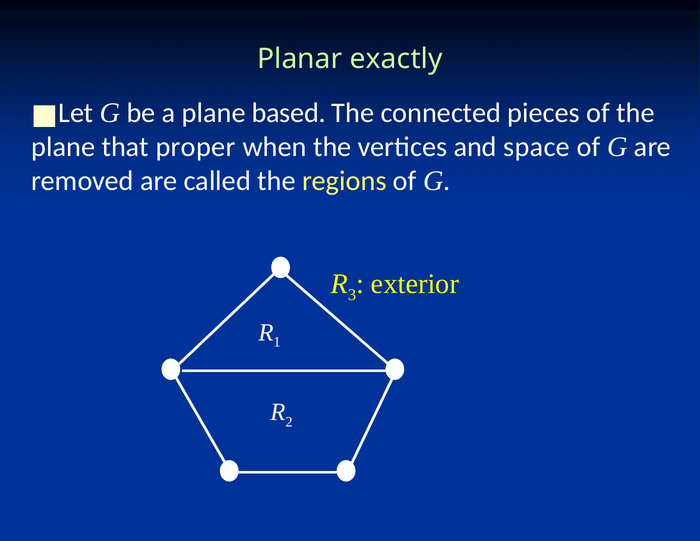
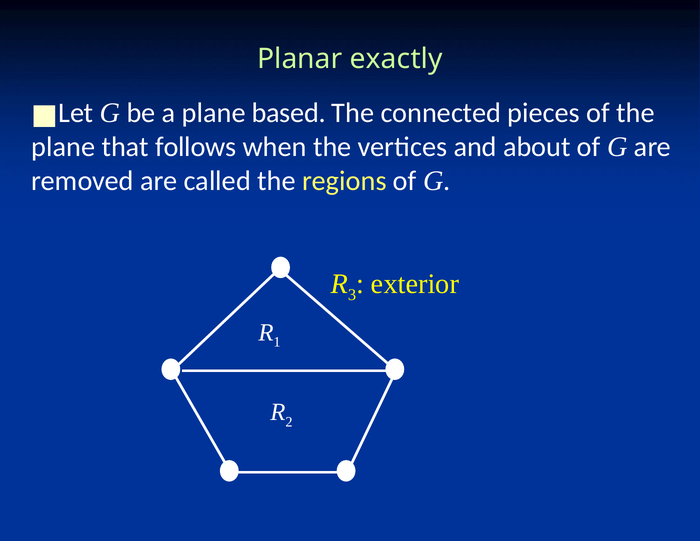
proper: proper -> follows (196, 147)
space: space -> about (537, 147)
